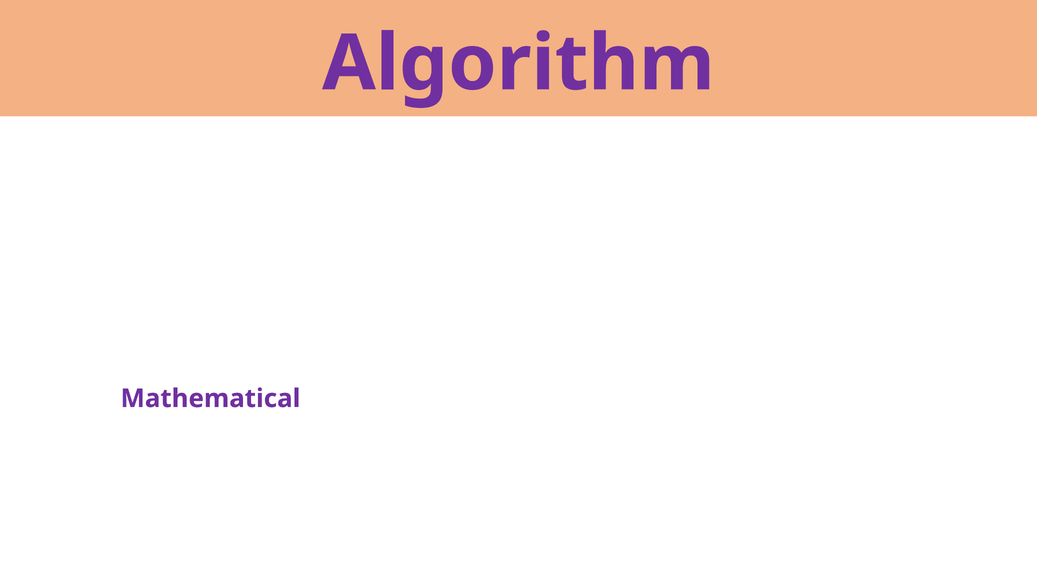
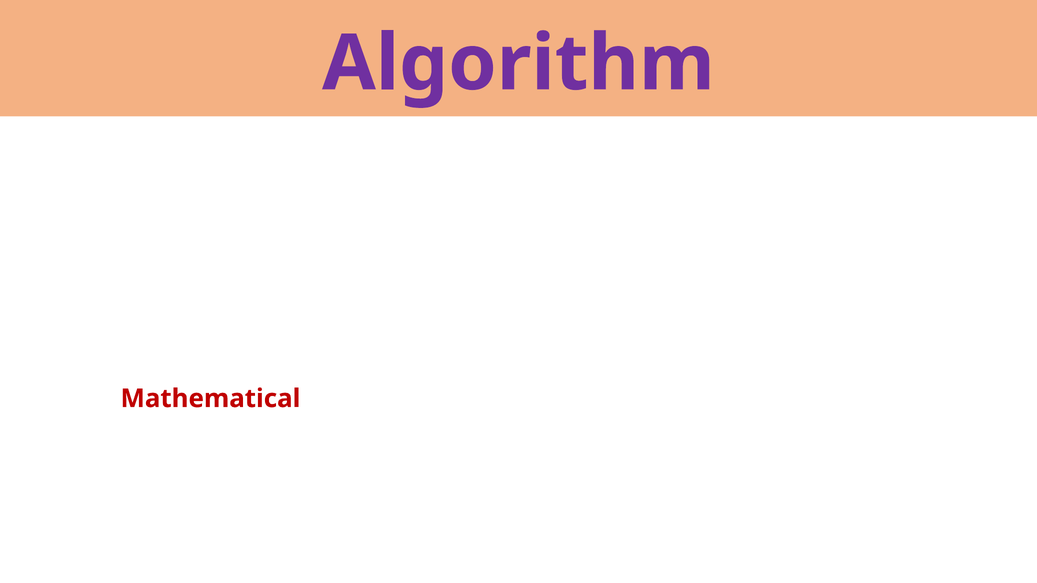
Mathematical colour: purple -> red (210, 399)
